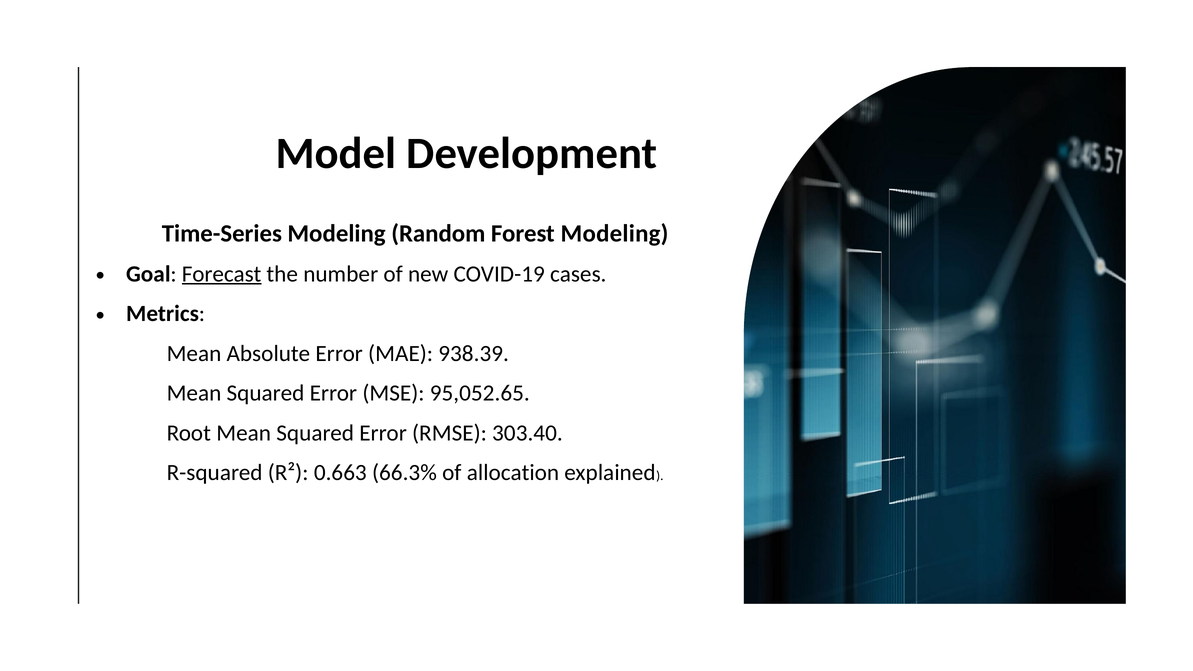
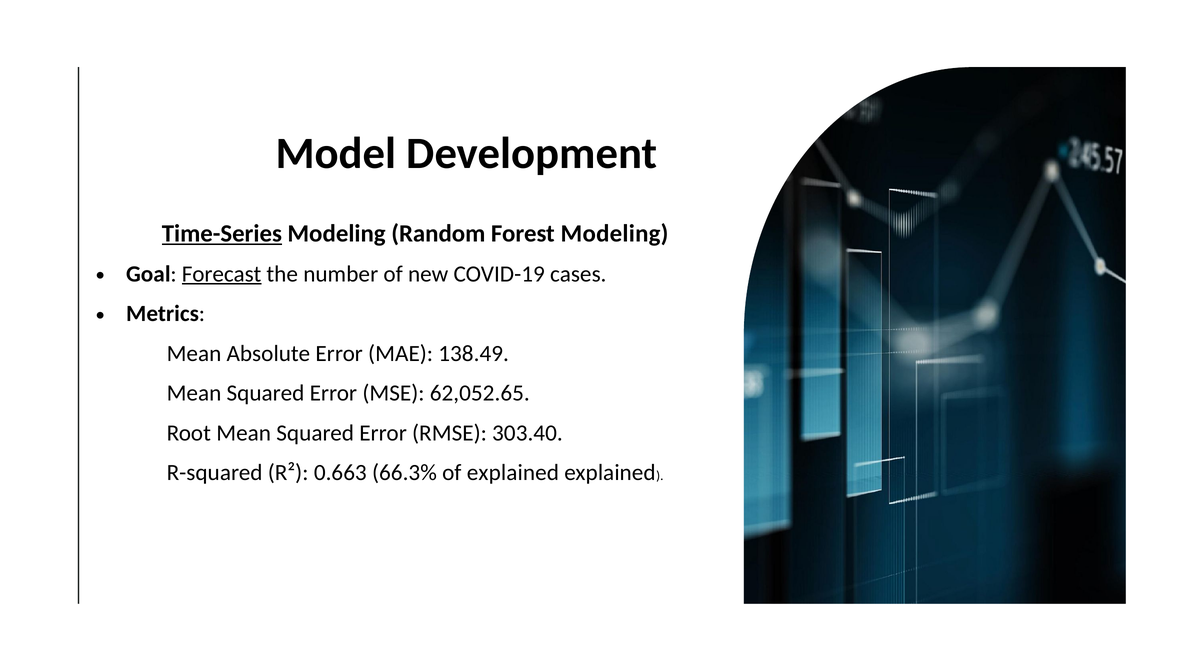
Time-Series underline: none -> present (222, 233)
938.39: 938.39 -> 138.49 (474, 353)
95,052.65: 95,052.65 -> 62,052.65 (480, 393)
of allocation: allocation -> explained (513, 473)
